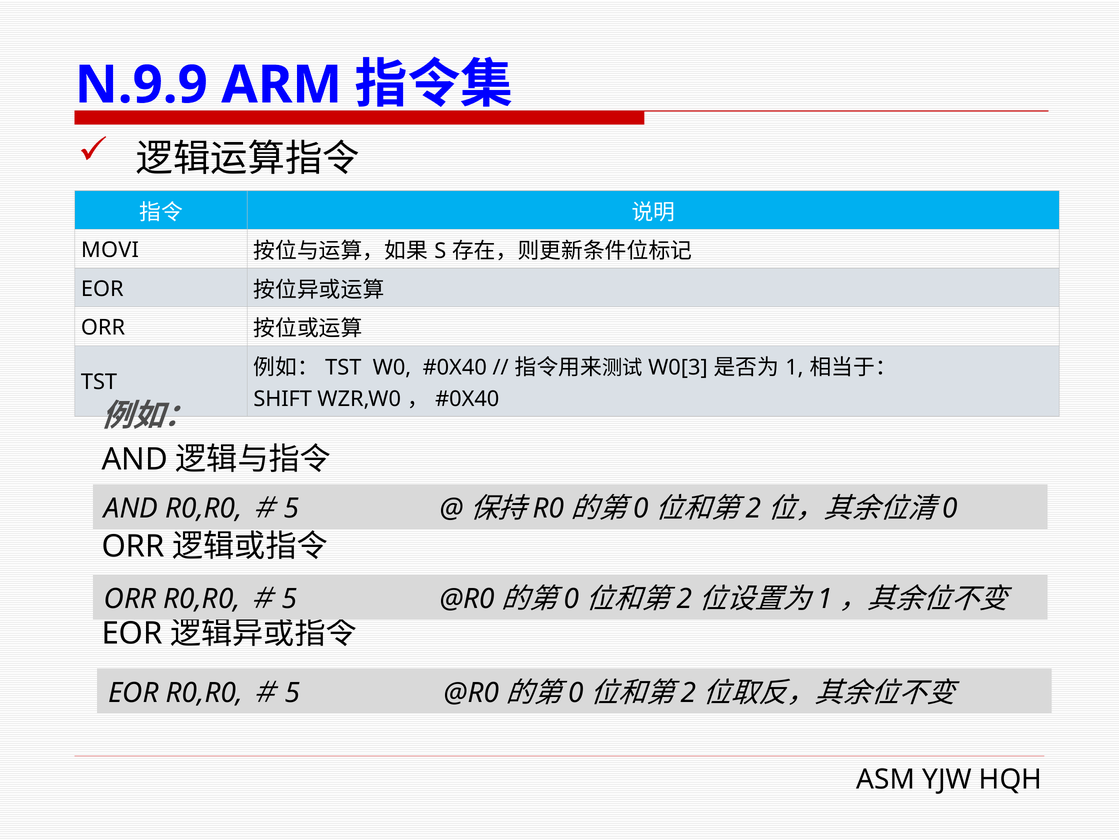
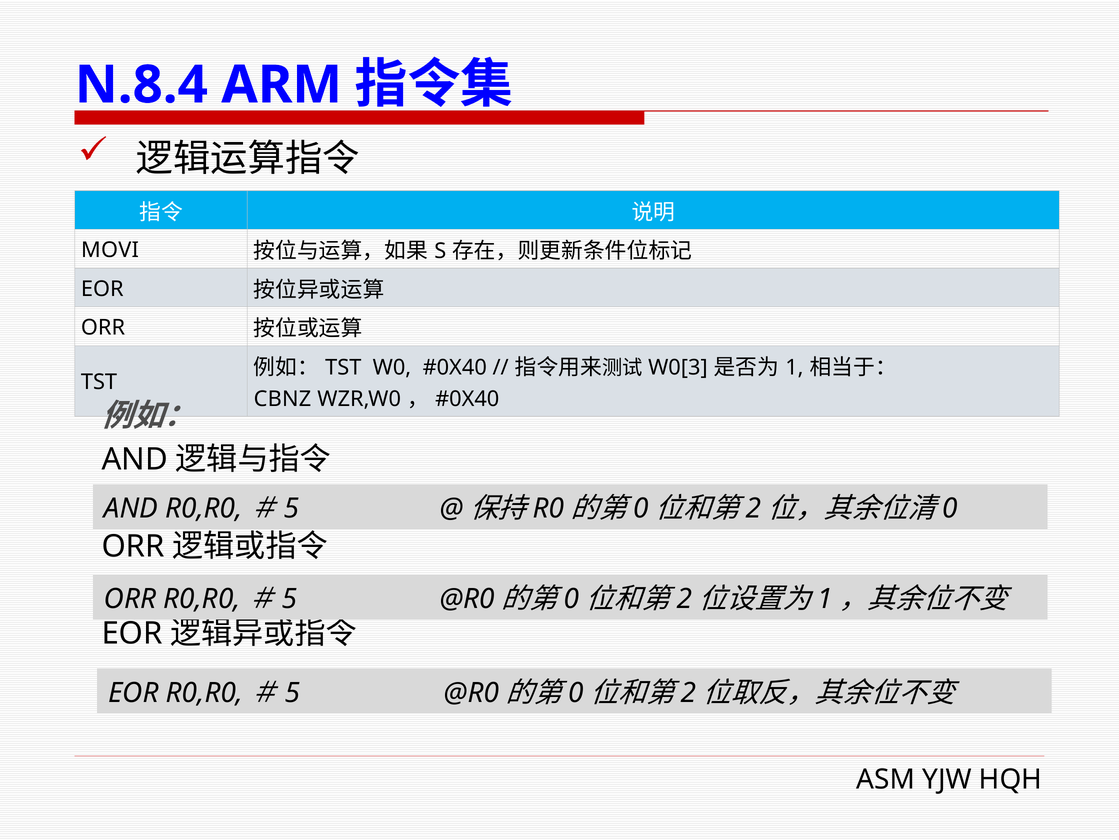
N.9.9: N.9.9 -> N.8.4 (141, 85)
SHIFT: SHIFT -> CBNZ (282, 399)
